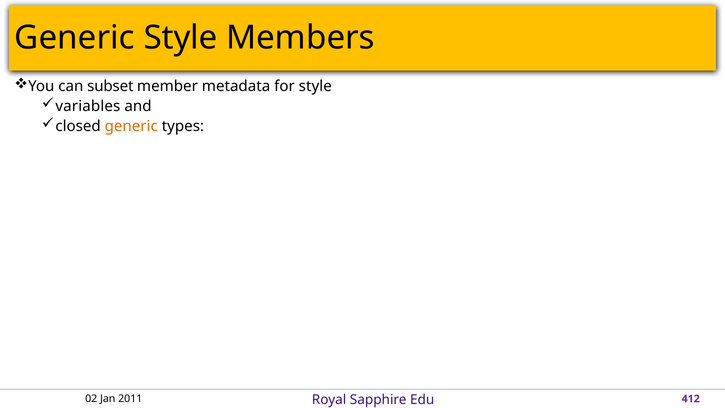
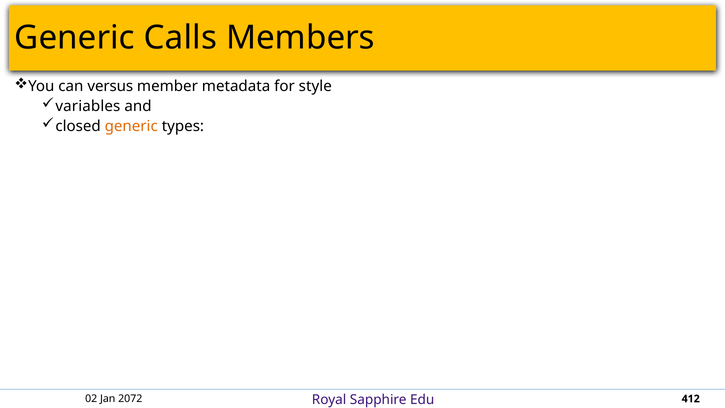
Generic Style: Style -> Calls (180, 38)
subset: subset -> versus (110, 86)
2011: 2011 -> 2072 (130, 399)
412 colour: purple -> black (691, 399)
